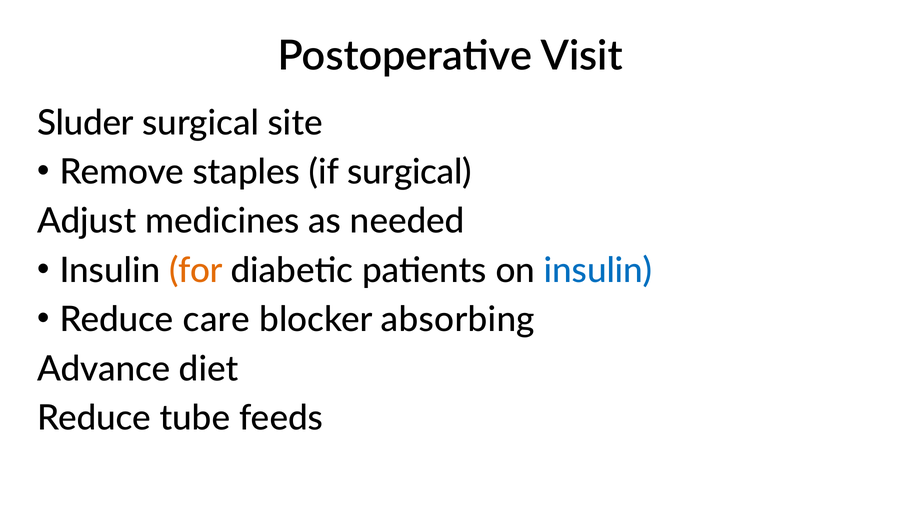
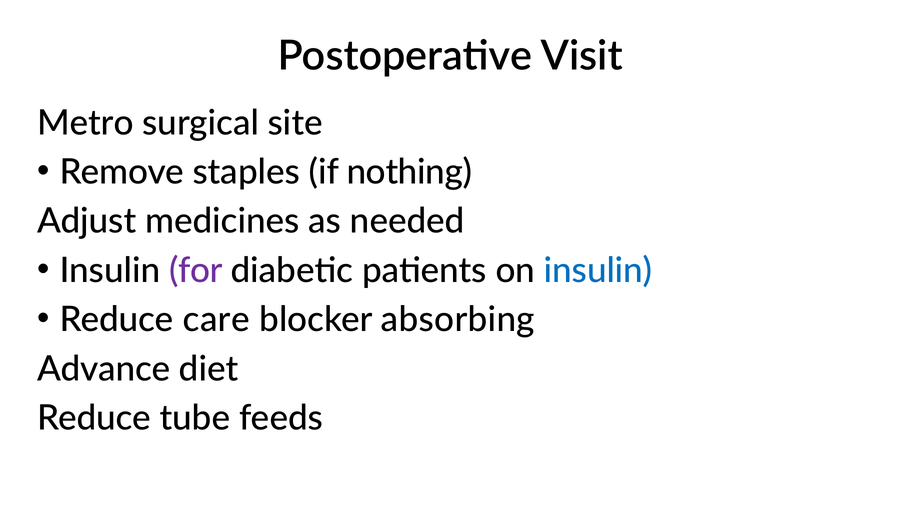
Sluder: Sluder -> Metro (85, 123)
if surgical: surgical -> nothing (409, 172)
for colour: orange -> purple (196, 271)
